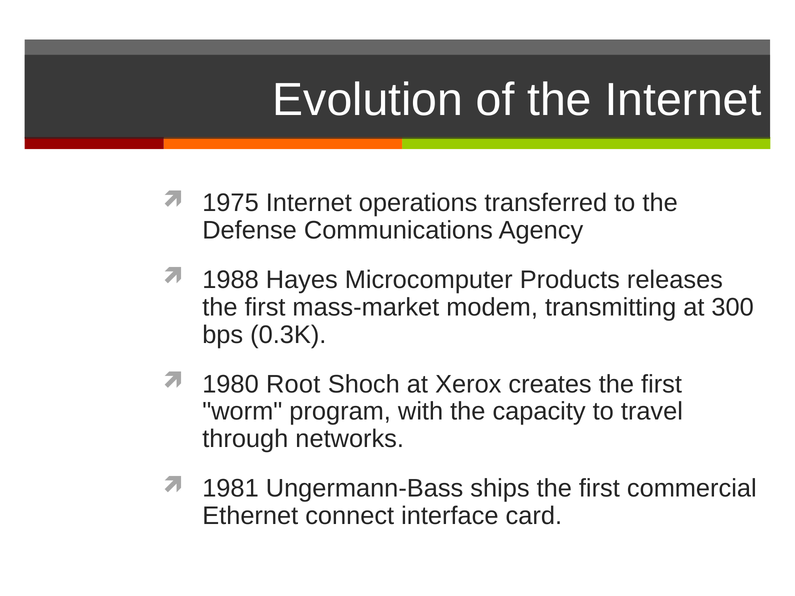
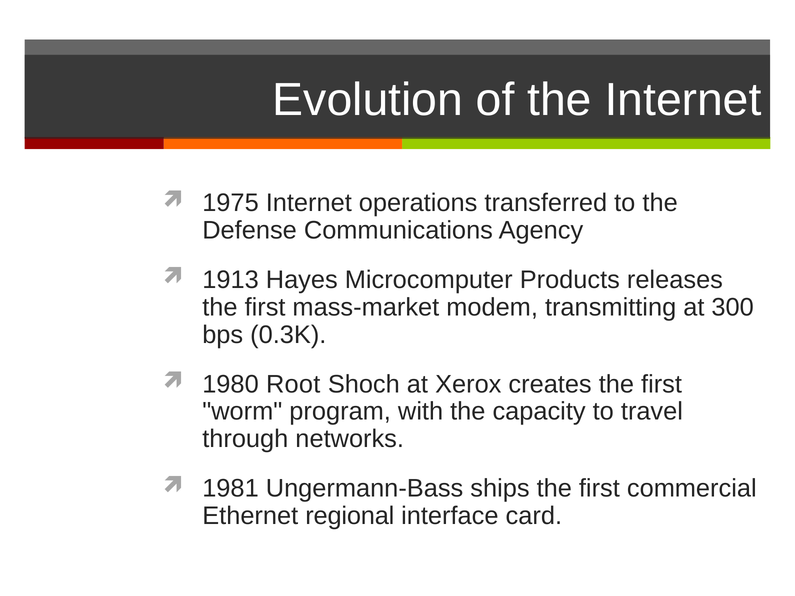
1988: 1988 -> 1913 (231, 280)
connect: connect -> regional (350, 516)
